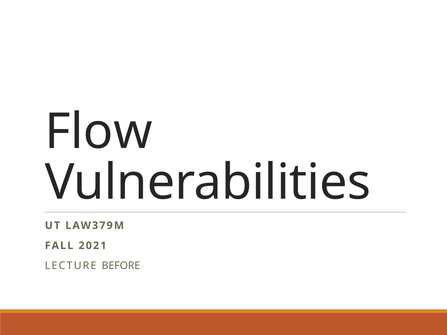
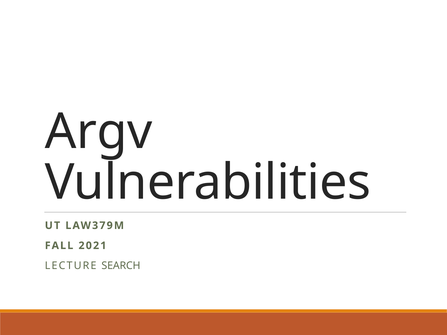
Flow: Flow -> Argv (99, 132)
BEFORE: BEFORE -> SEARCH (121, 266)
